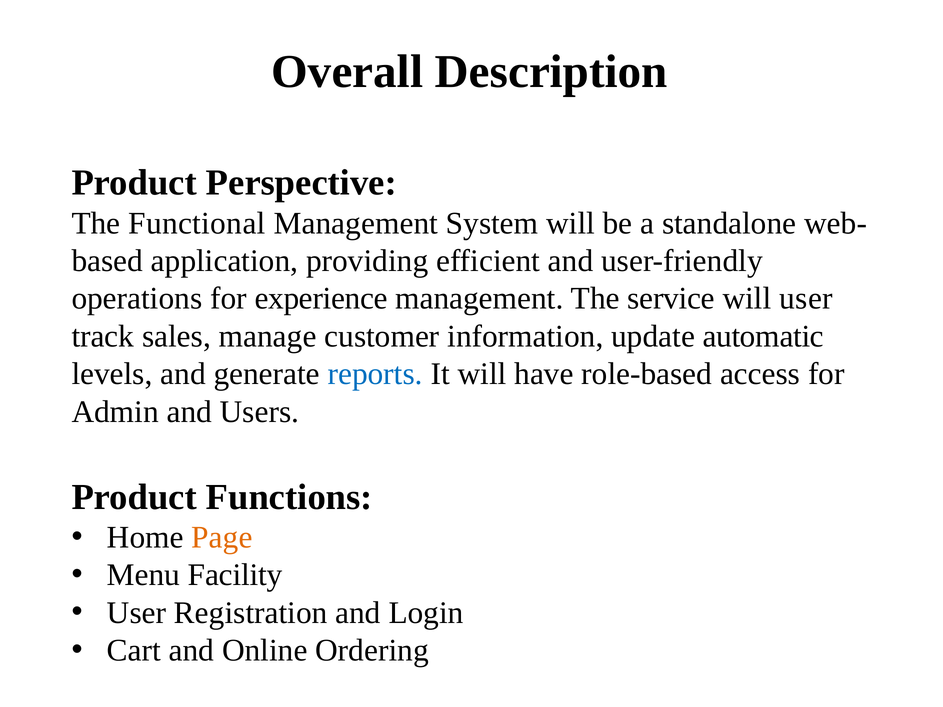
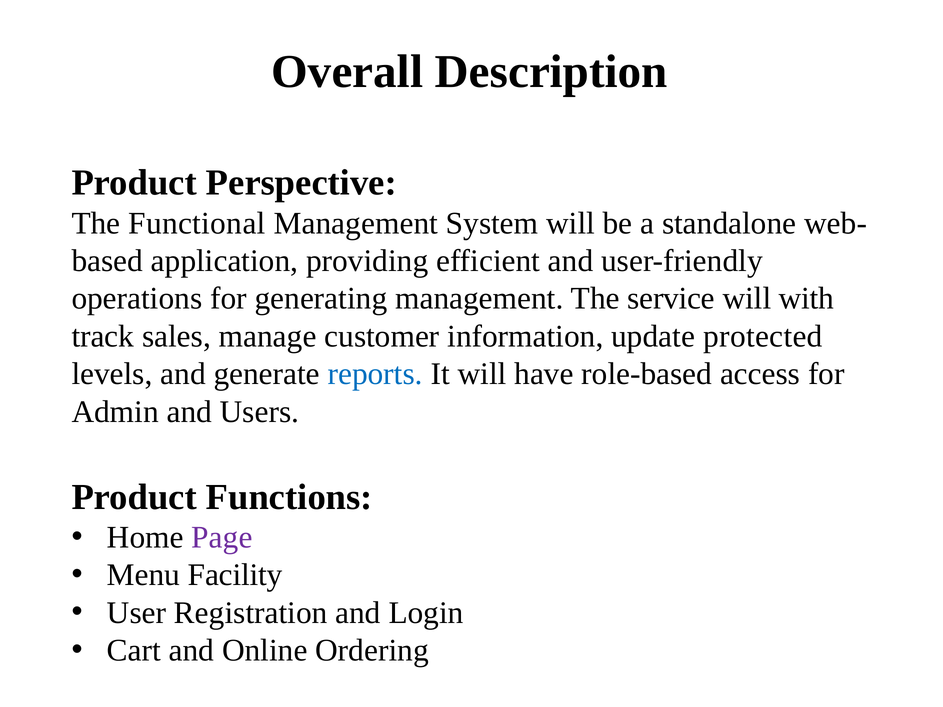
experience: experience -> generating (321, 299)
will user: user -> with (806, 299)
automatic: automatic -> protected (763, 336)
Page colour: orange -> purple (222, 538)
